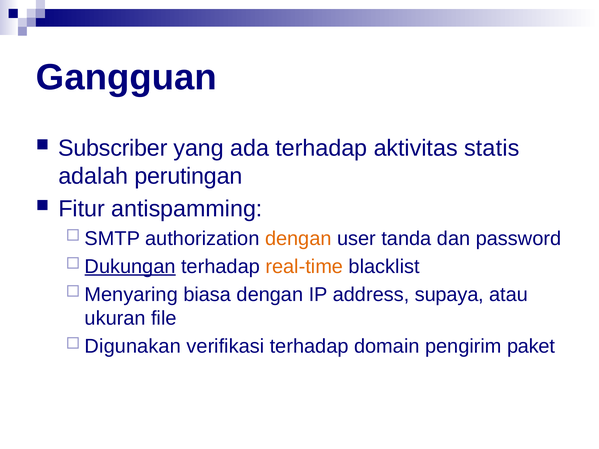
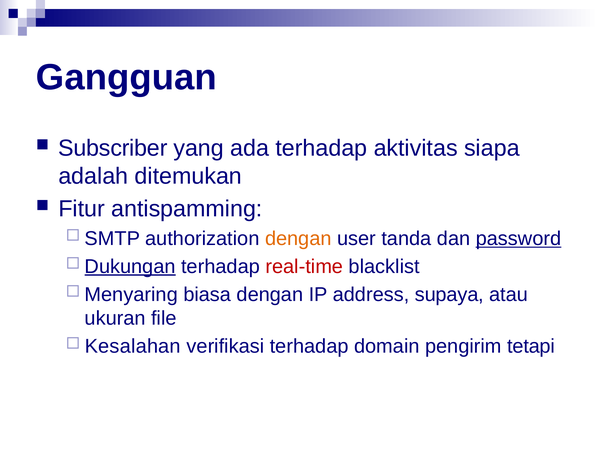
statis: statis -> siapa (492, 148)
perutingan: perutingan -> ditemukan (188, 176)
password underline: none -> present (519, 239)
real-time colour: orange -> red (304, 267)
Digunakan: Digunakan -> Kesalahan (133, 347)
paket: paket -> tetapi (531, 347)
